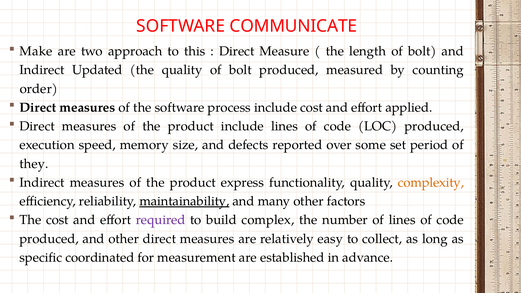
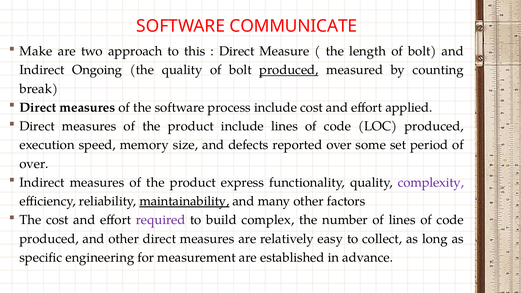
Updated: Updated -> Ongoing (97, 70)
produced underline: none -> present (289, 70)
order: order -> break (39, 89)
they: they -> over (34, 164)
complexity colour: orange -> purple (431, 183)
coordinated: coordinated -> engineering (100, 258)
